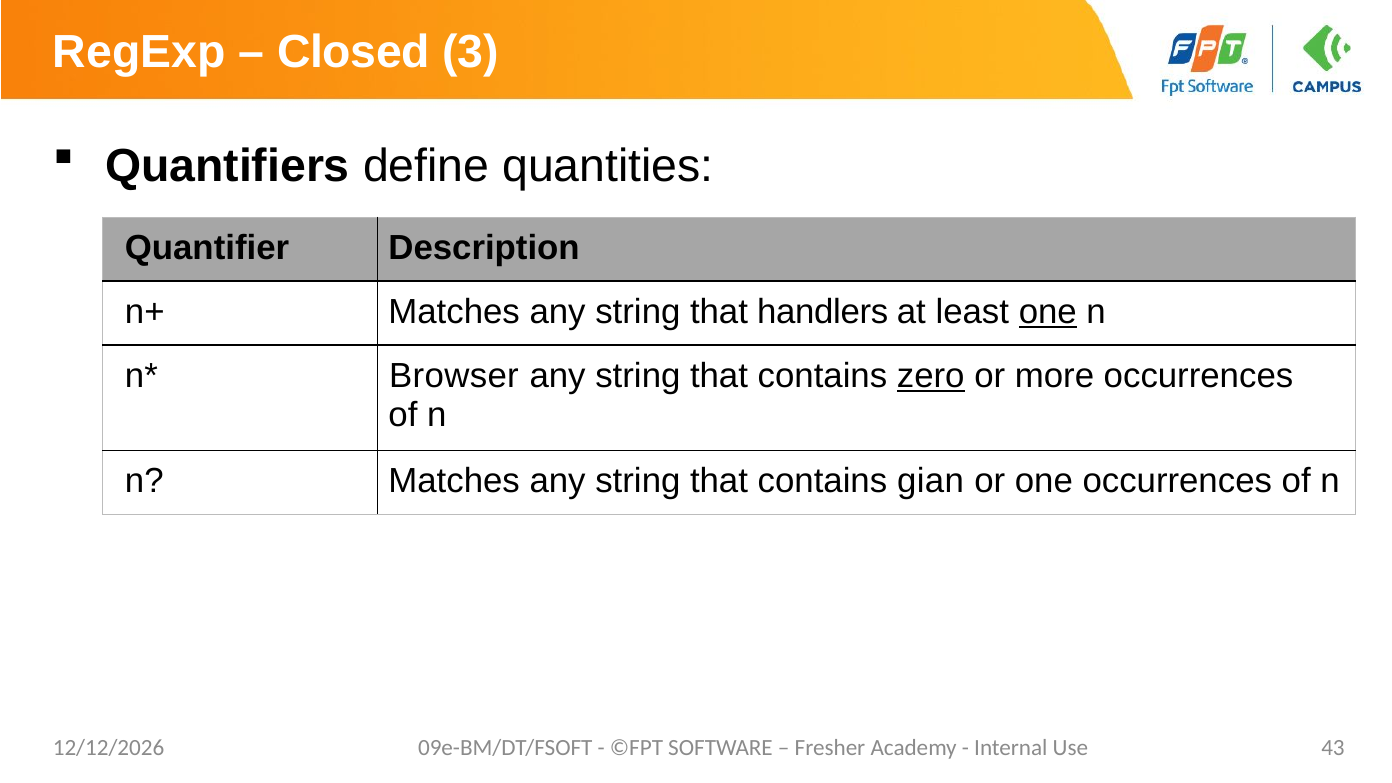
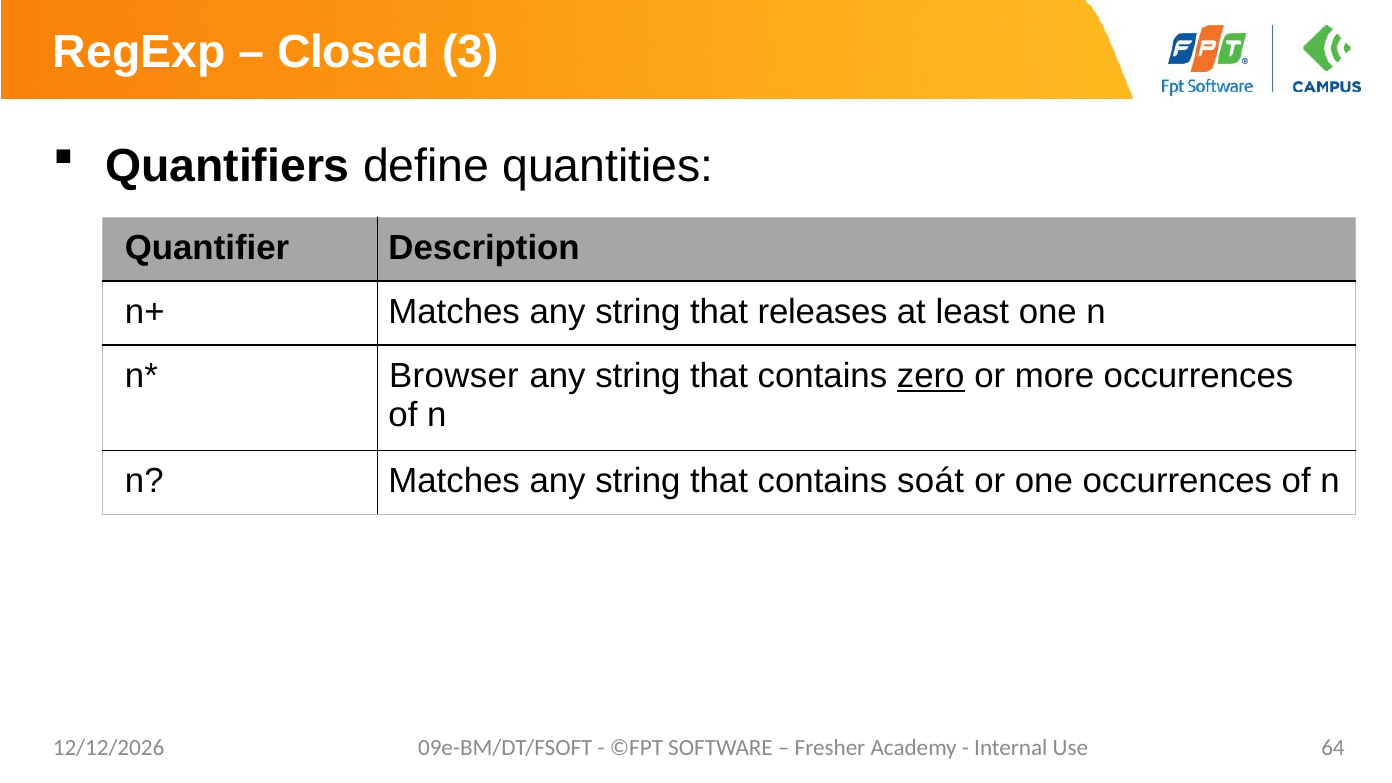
handlers: handlers -> releases (823, 312)
one underline: present -> none (1048, 312)
gian: gian -> soát (931, 481)
43: 43 -> 64 (1333, 748)
